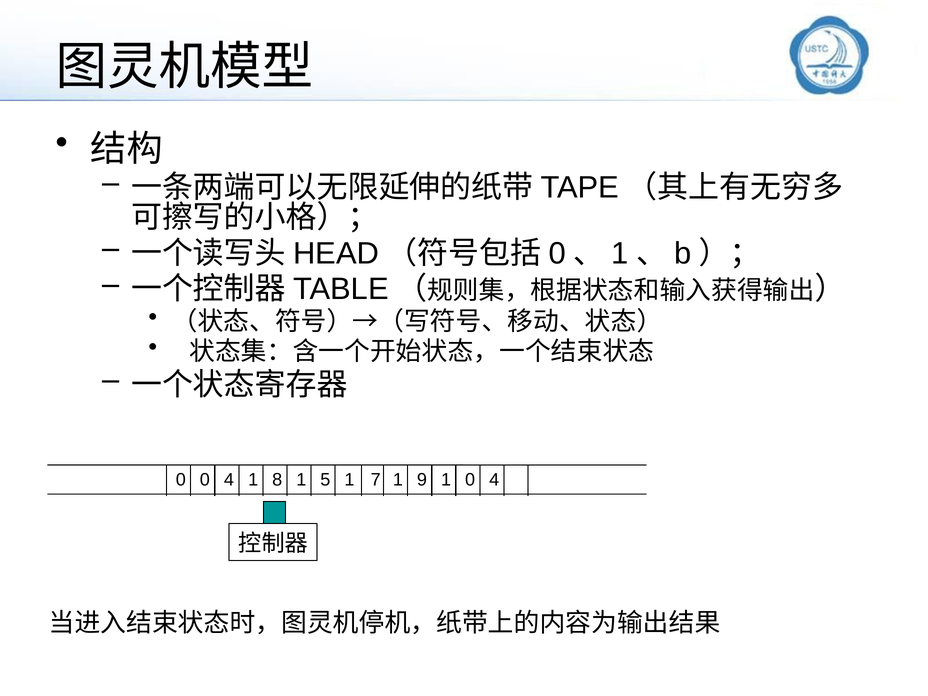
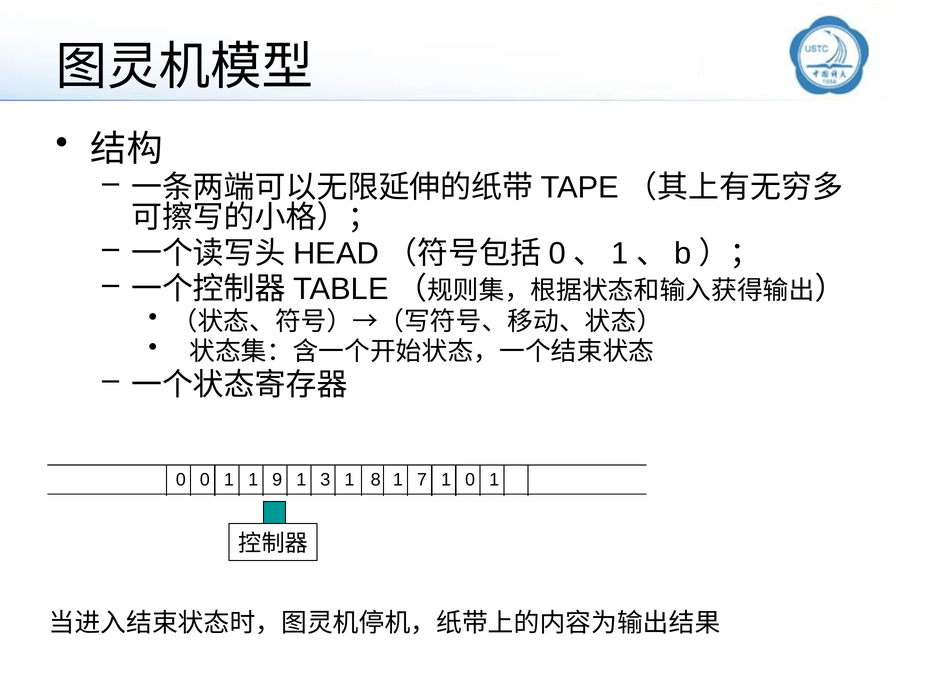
0 0 4: 4 -> 1 (229, 480)
8: 8 -> 9 (277, 480)
5: 5 -> 3 (325, 480)
7: 7 -> 8 (376, 480)
9: 9 -> 7 (422, 480)
1 0 4: 4 -> 1 (494, 480)
